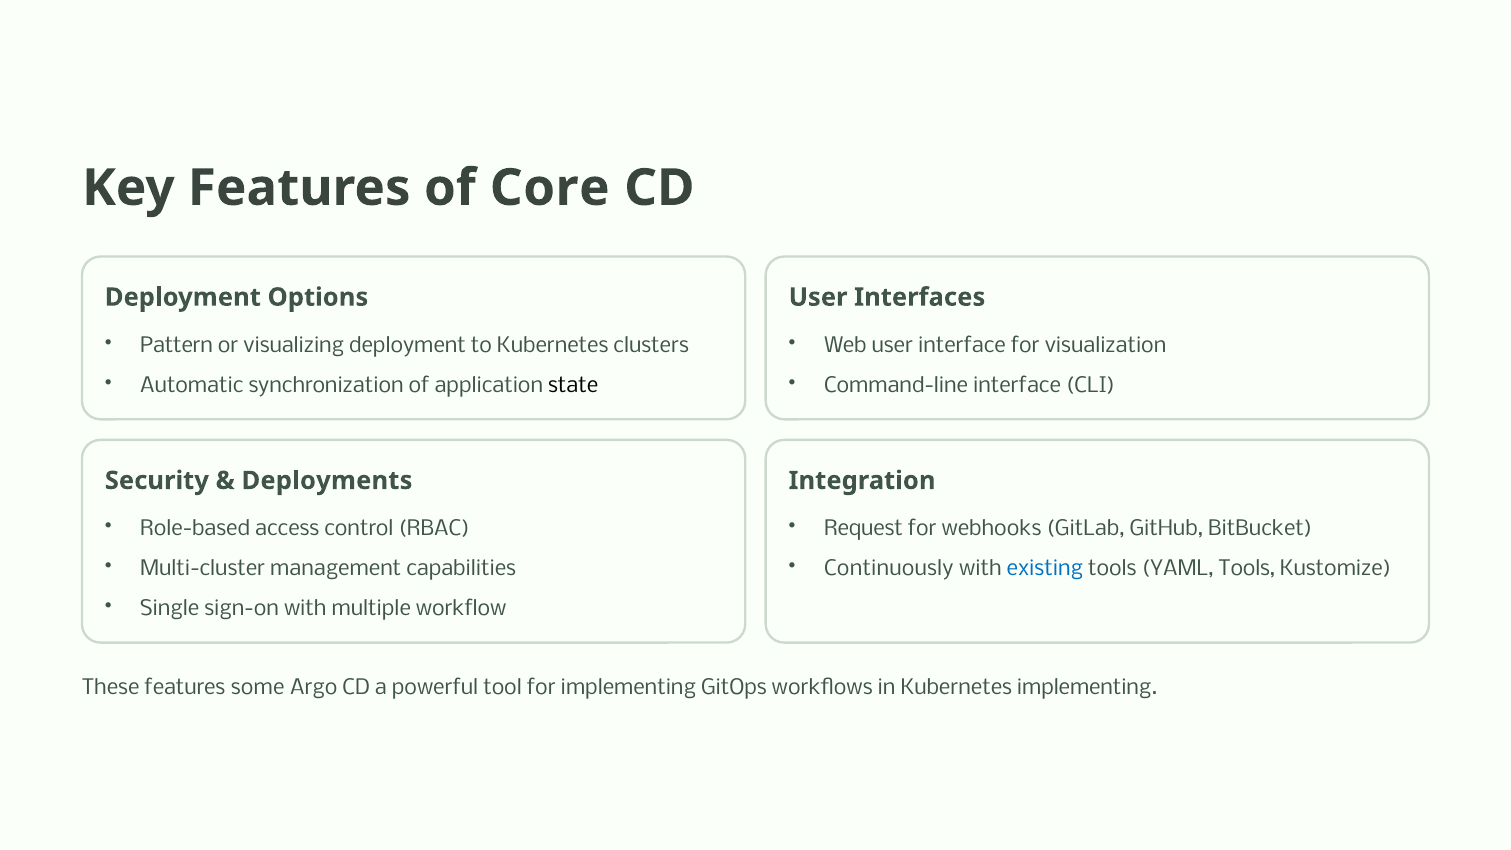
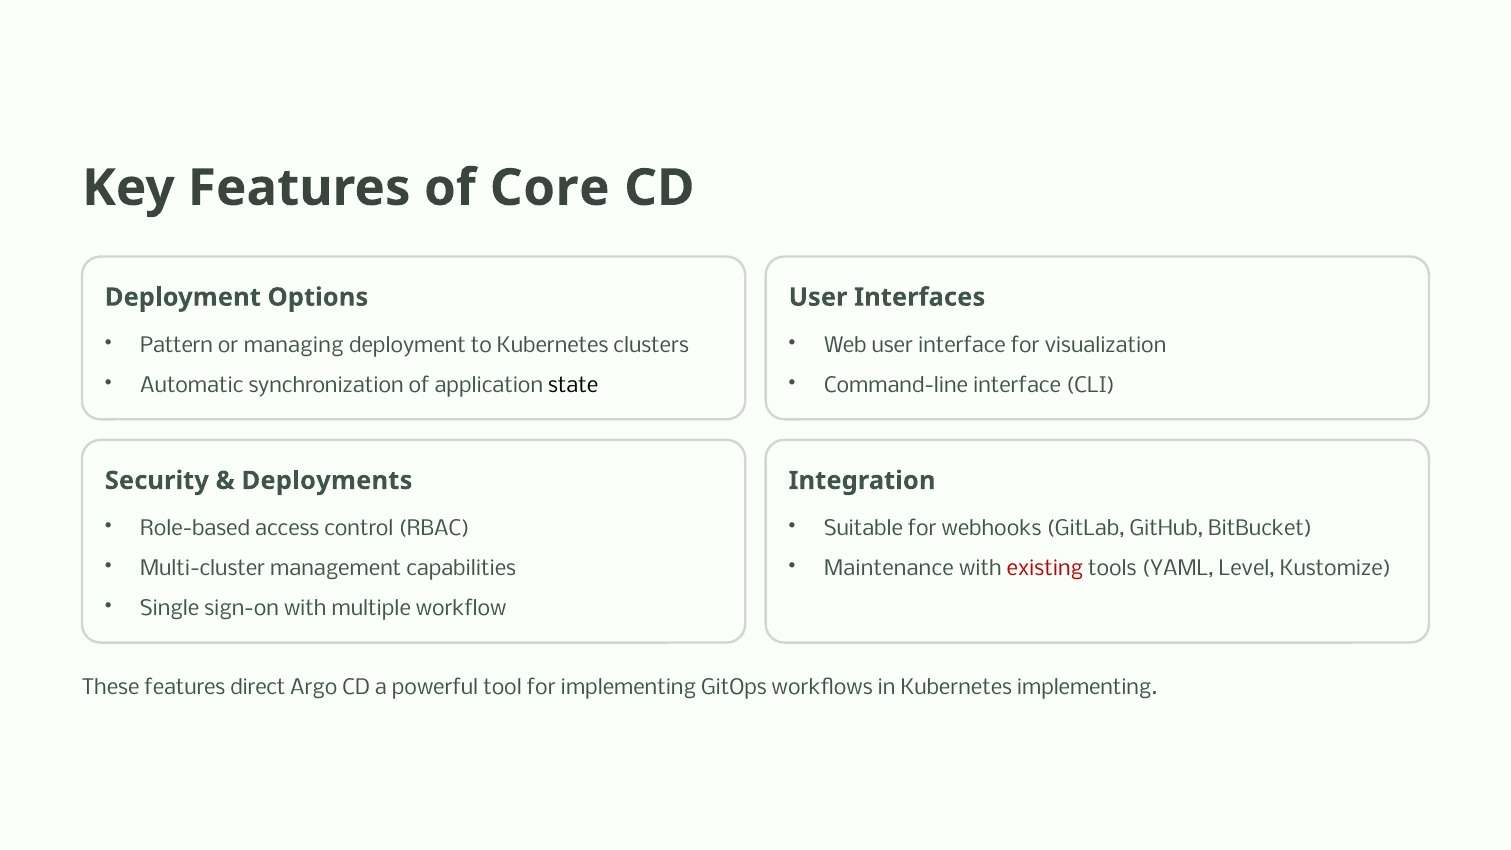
visualizing: visualizing -> managing (294, 346)
Request: Request -> Suitable (863, 529)
Continuously: Continuously -> Maintenance (889, 569)
existing colour: blue -> red (1045, 569)
YAML Tools: Tools -> Level (1247, 569)
some: some -> direct (258, 688)
